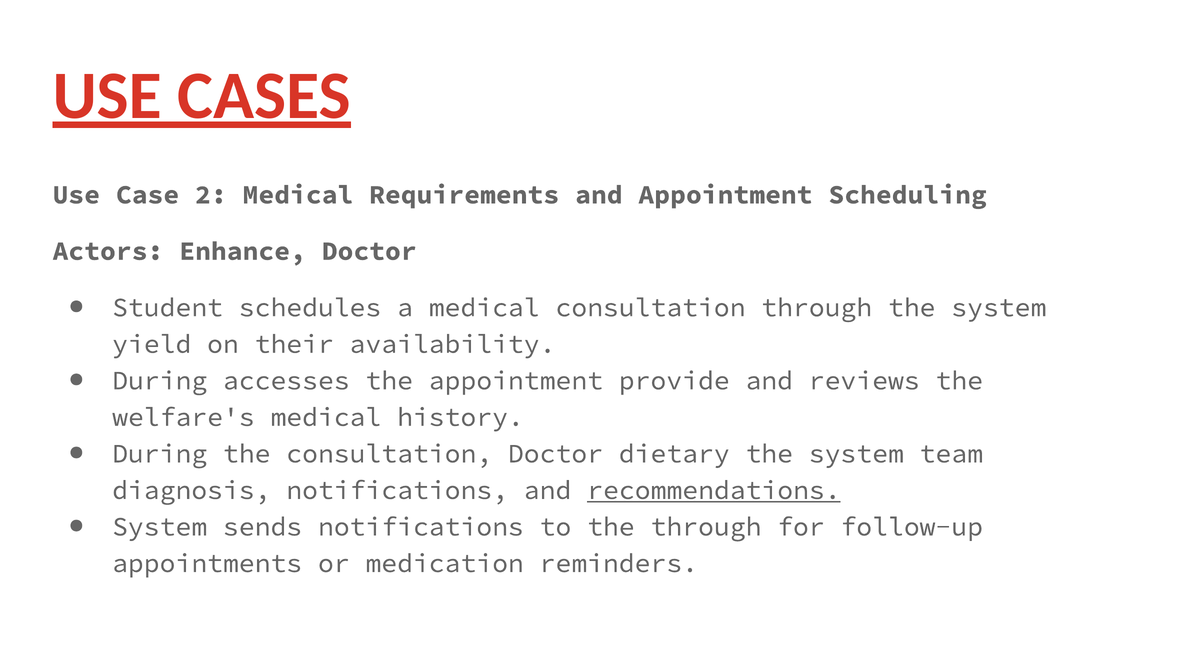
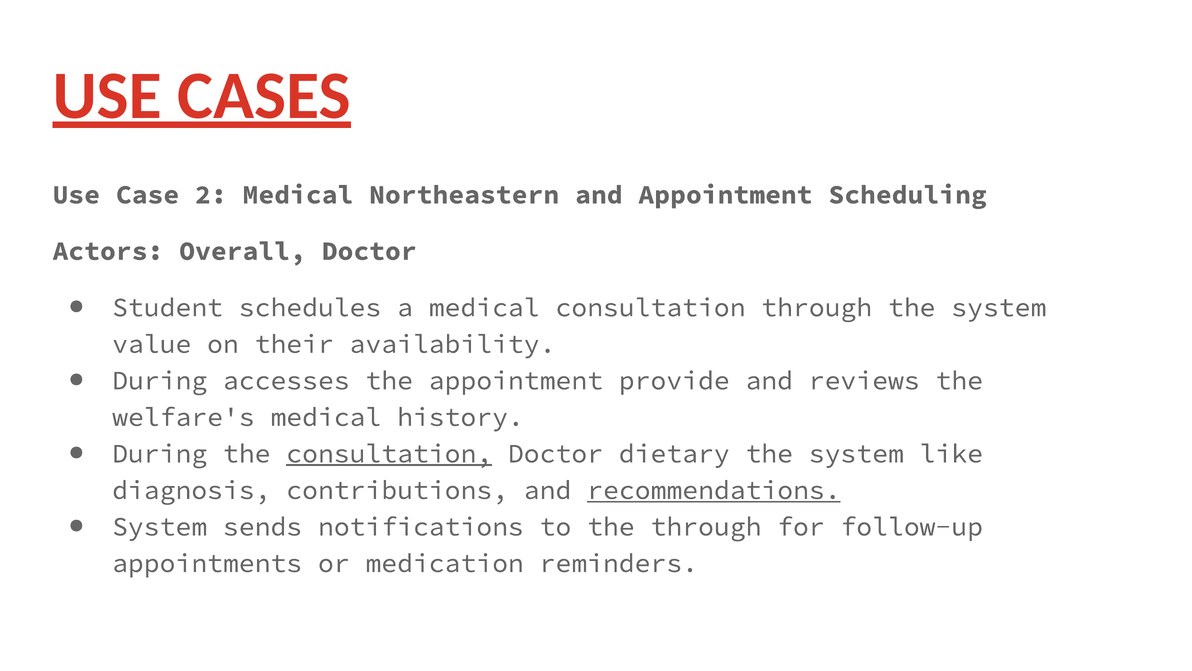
Requirements: Requirements -> Northeastern (464, 195)
Enhance: Enhance -> Overall (243, 251)
yield: yield -> value (152, 344)
consultation underline: none -> present (389, 453)
team: team -> like (951, 453)
diagnosis notifications: notifications -> contributions (397, 490)
